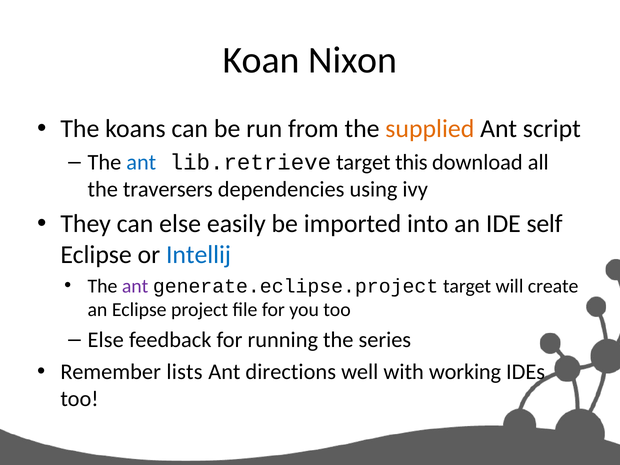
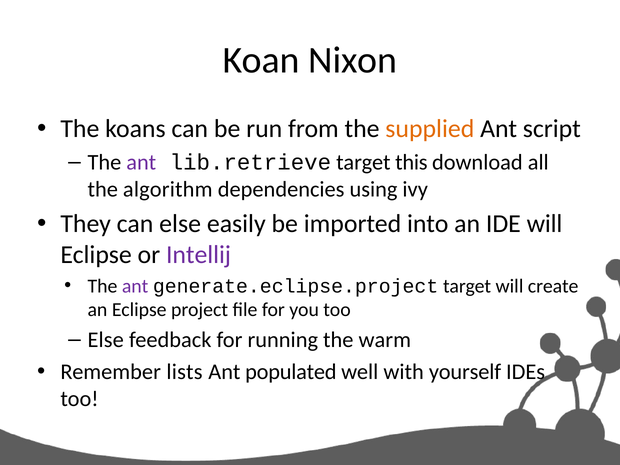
ant colour: blue -> purple (141, 162)
traversers: traversers -> algorithm (168, 189)
IDE self: self -> will (544, 224)
Intellij colour: blue -> purple (199, 255)
series: series -> warm (385, 340)
directions: directions -> populated (291, 372)
working: working -> yourself (465, 372)
